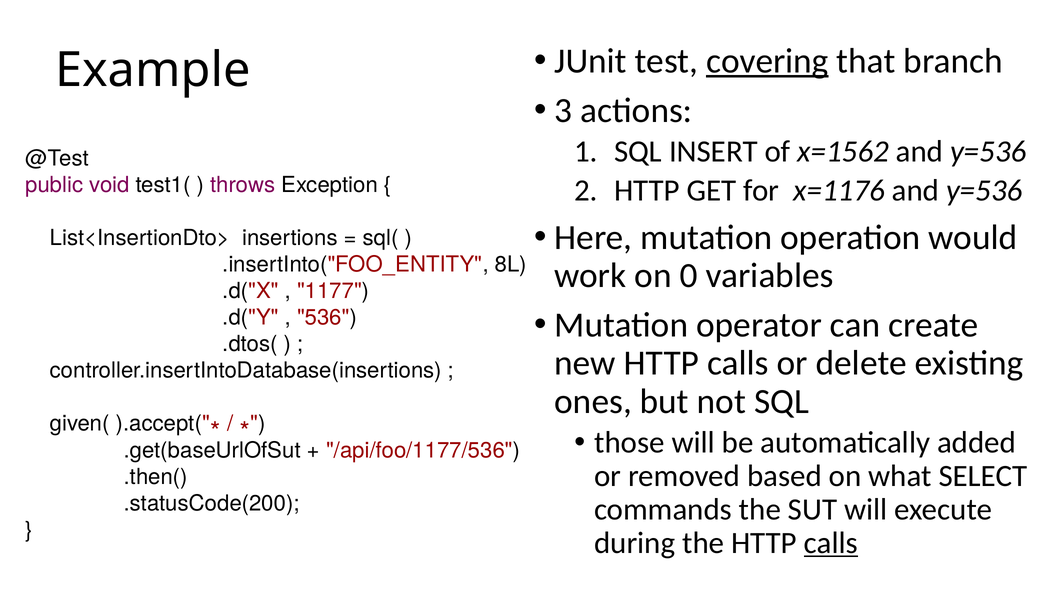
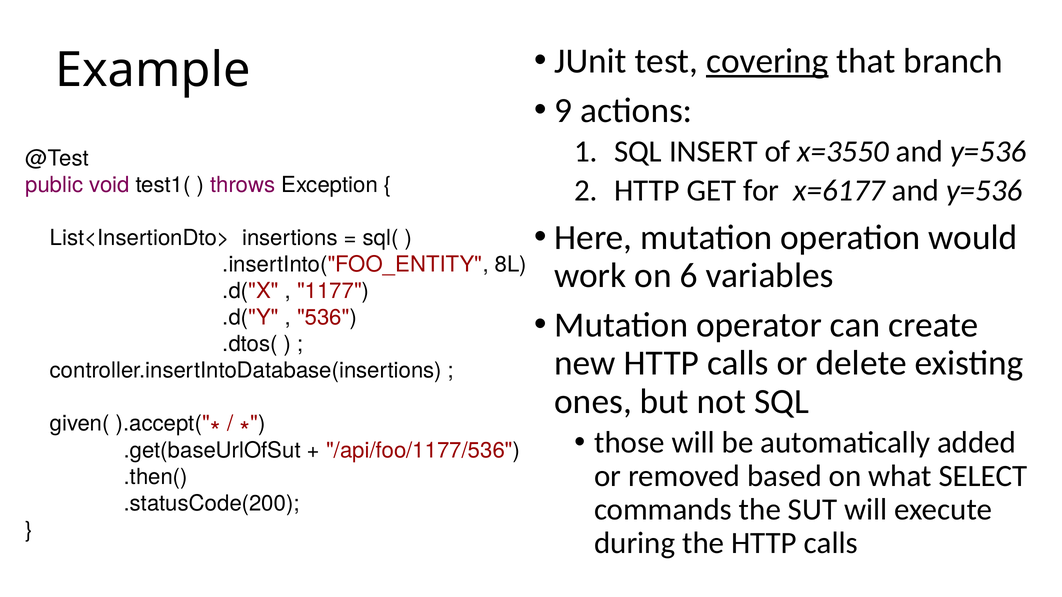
3: 3 -> 9 (563, 110)
x=1562: x=1562 -> x=3550 (843, 152)
x=1176: x=1176 -> x=6177 (839, 191)
0: 0 -> 6 (689, 276)
calls underline: present -> none (831, 543)
